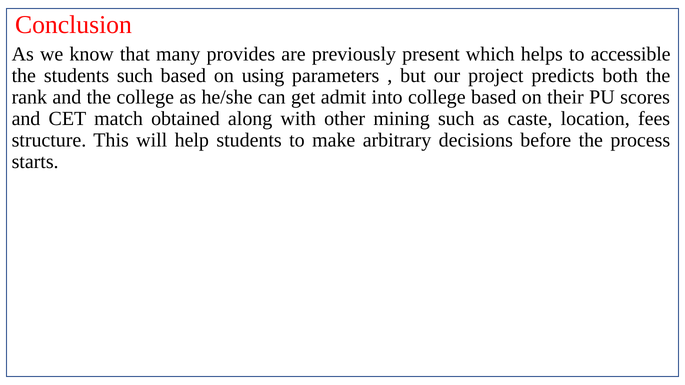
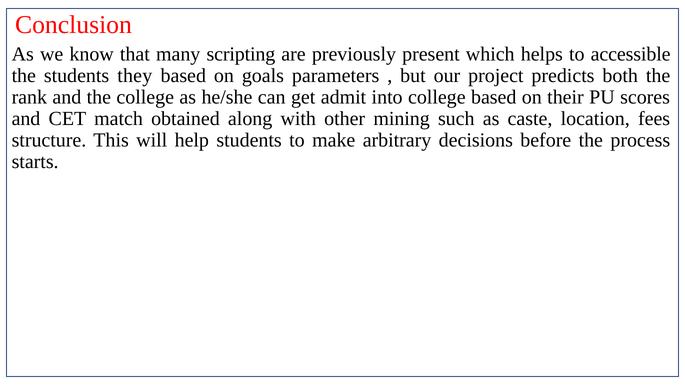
provides: provides -> scripting (241, 54)
students such: such -> they (135, 76)
using: using -> goals (263, 76)
